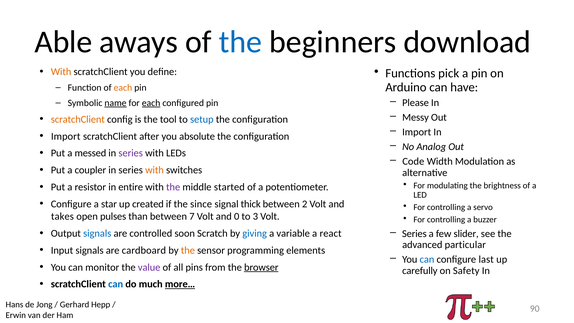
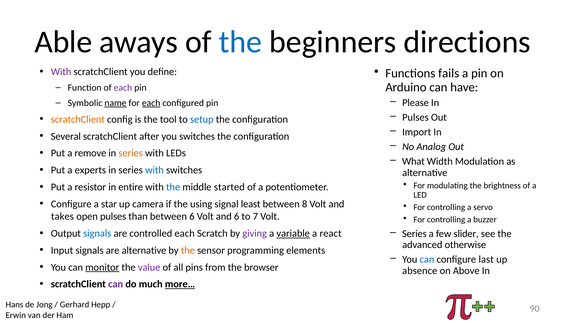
download: download -> directions (467, 42)
pick: pick -> fails (449, 73)
With colour: orange -> purple (61, 72)
each colour: orange -> purple (123, 88)
Messy: Messy -> Pulses (415, 117)
Import: Import -> Several (66, 136)
you absolute: absolute -> switches (197, 136)
messed: messed -> remove (90, 153)
series colour: purple -> orange (131, 153)
Code: Code -> What (413, 161)
coupler: coupler -> experts (90, 170)
with colour: orange -> blue (154, 170)
the colour: purple -> blue (173, 187)
created: created -> camera (148, 204)
since: since -> using (201, 204)
thick: thick -> least (251, 204)
2: 2 -> 8 (305, 204)
between 7: 7 -> 6 (192, 216)
and 0: 0 -> 6 (237, 216)
3: 3 -> 7 (255, 216)
controlled soon: soon -> each (185, 233)
giving colour: blue -> purple (255, 233)
variable underline: none -> present (293, 233)
particular: particular -> otherwise (465, 245)
are cardboard: cardboard -> alternative (144, 250)
monitor underline: none -> present (102, 267)
browser underline: present -> none (261, 267)
carefully: carefully -> absence (420, 271)
Safety: Safety -> Above (466, 271)
can colour: blue -> purple (116, 284)
